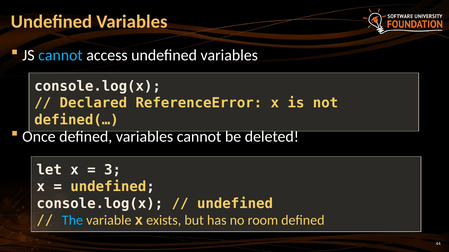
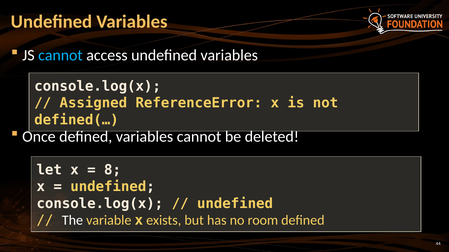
Declared: Declared -> Assigned (93, 103)
3: 3 -> 8 (113, 170)
The colour: light blue -> white (72, 221)
